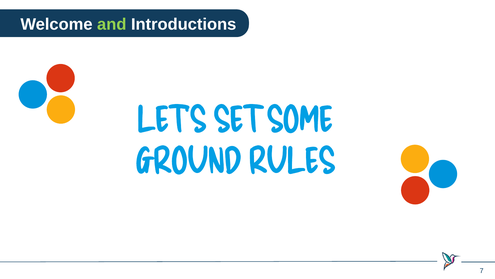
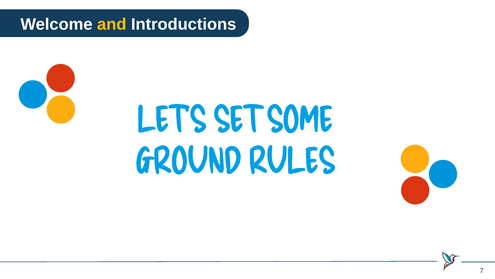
and colour: light green -> yellow (112, 24)
